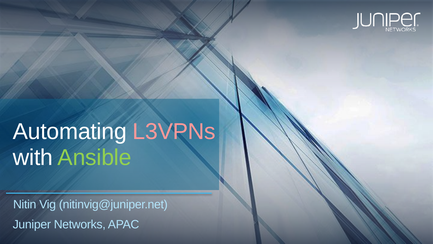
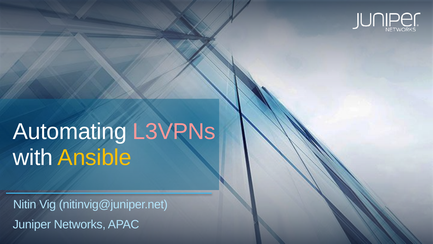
Ansible colour: light green -> yellow (95, 157)
